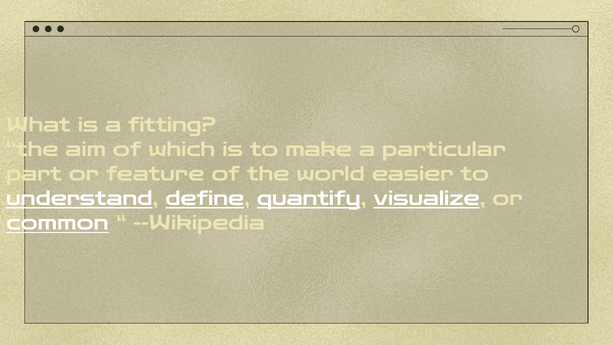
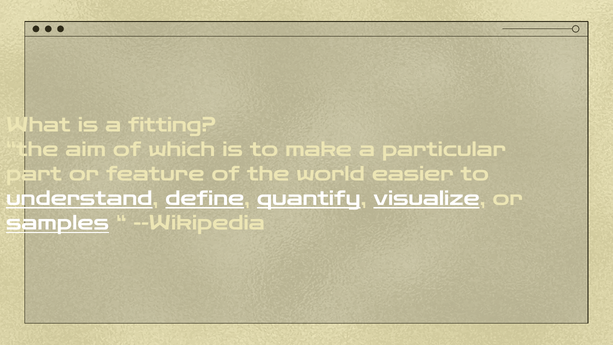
common: common -> samples (58, 223)
